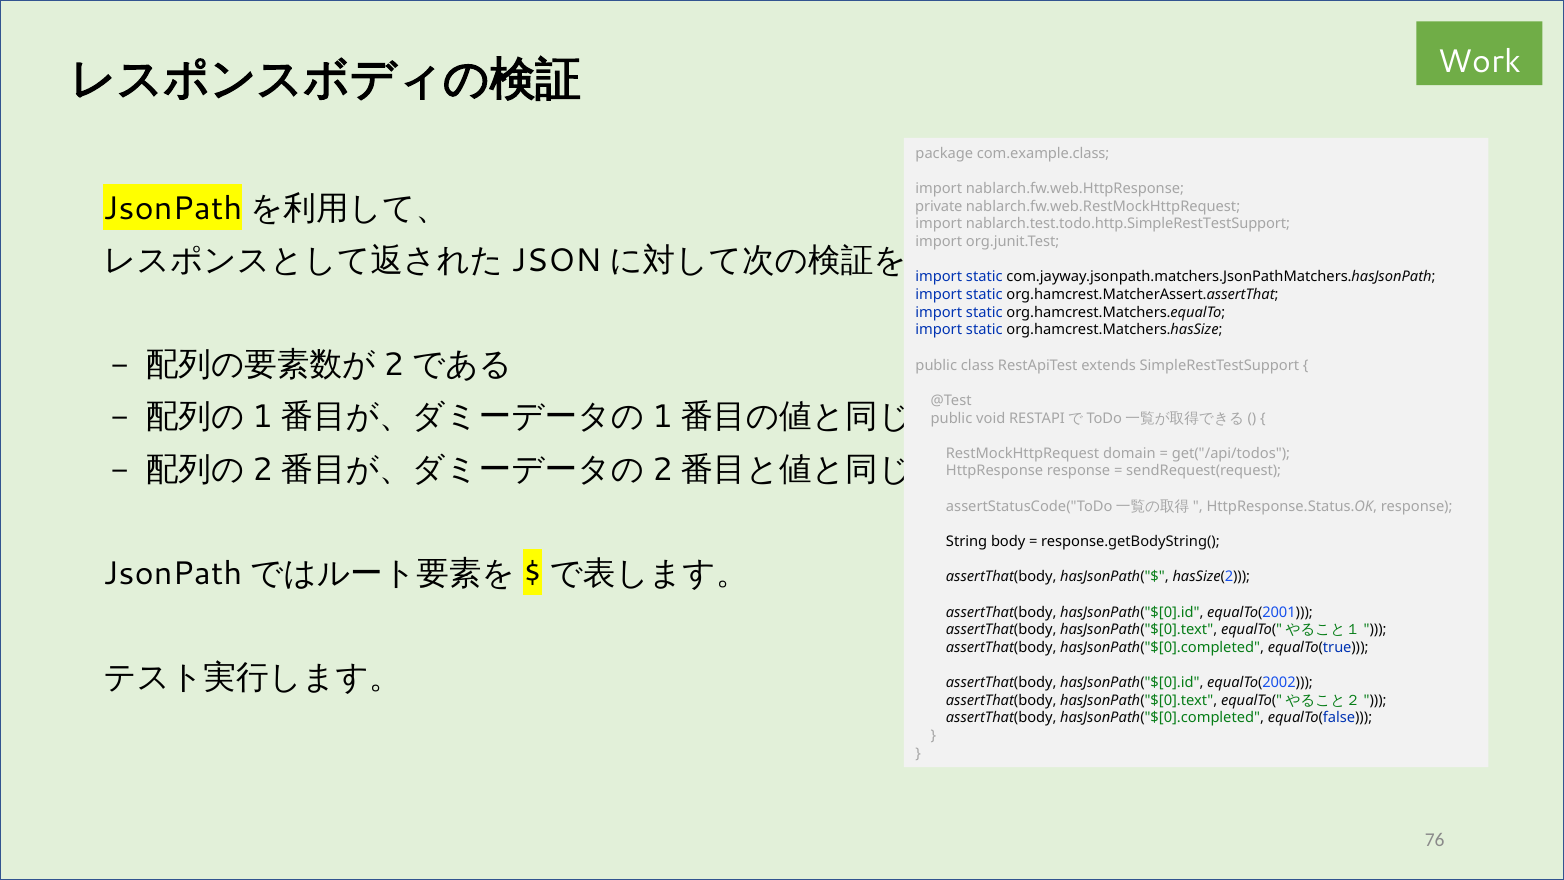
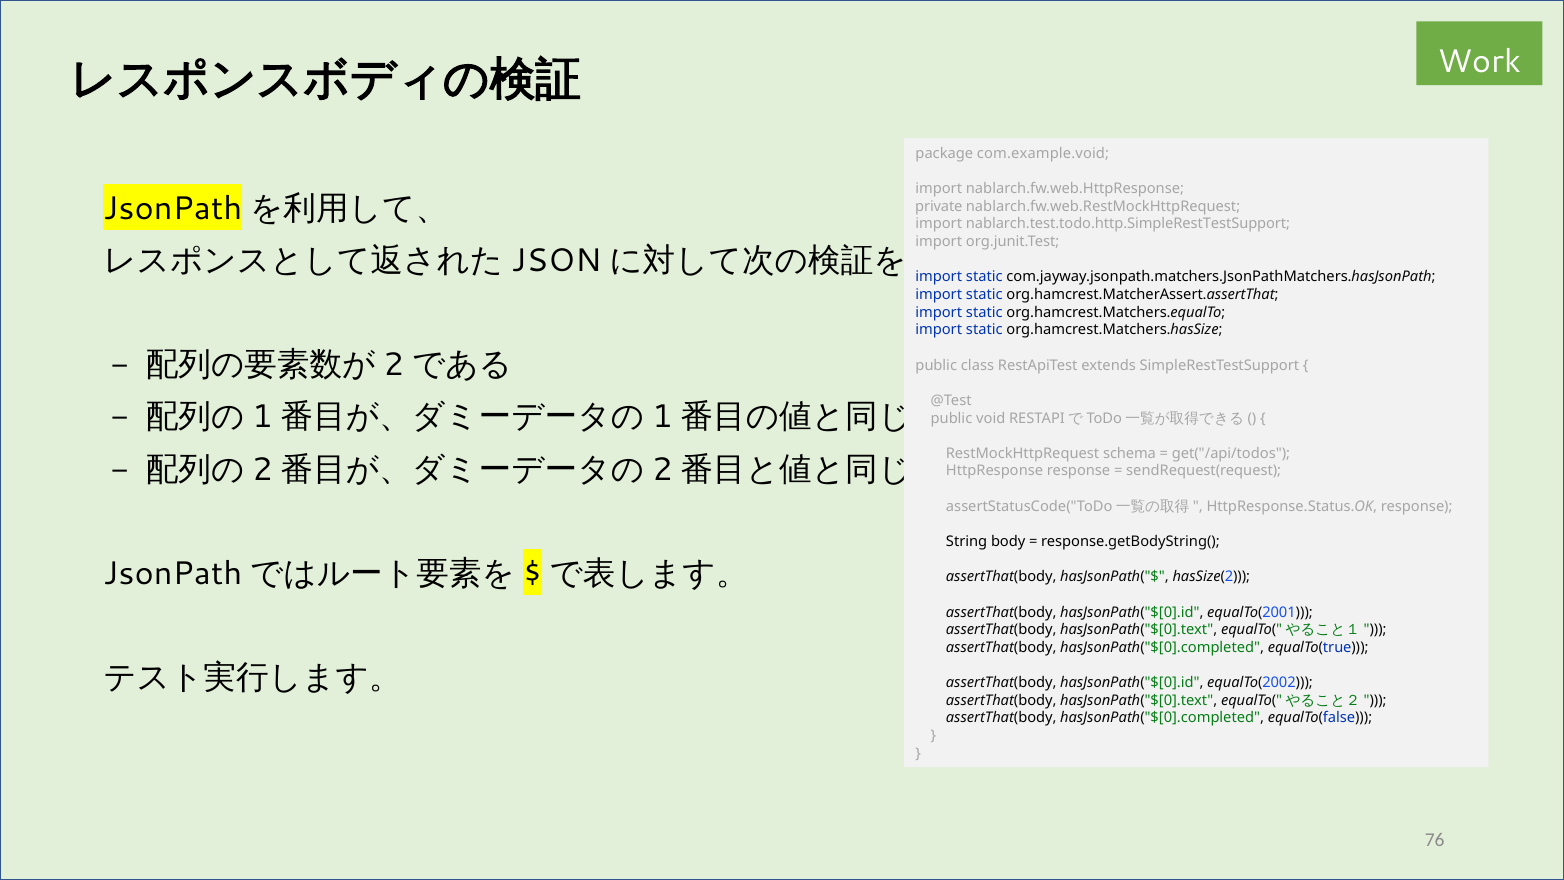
com.example.class: com.example.class -> com.example.void (1043, 153)
domain: domain -> schema (1129, 453)
